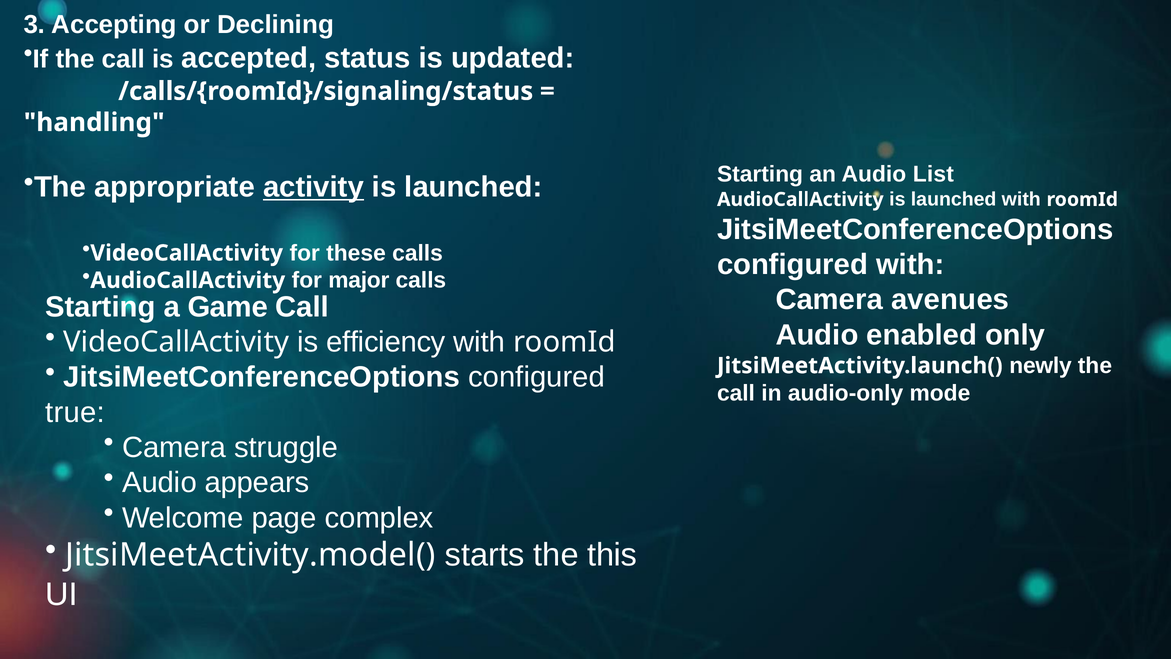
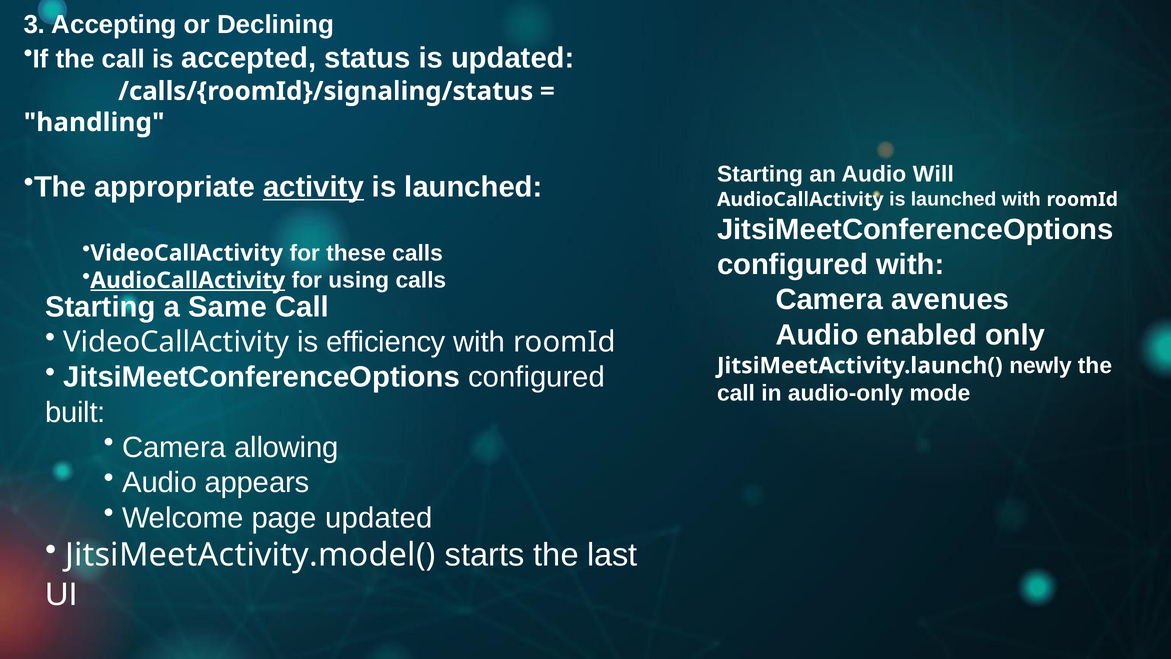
List: List -> Will (933, 174)
AudioCallActivity underline: none -> present (188, 280)
major: major -> using (359, 280)
Game: Game -> Same (227, 307)
true: true -> built (75, 412)
struggle: struggle -> allowing (286, 447)
page complex: complex -> updated (379, 518)
this: this -> last (612, 555)
